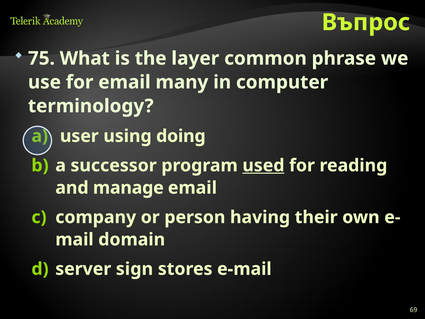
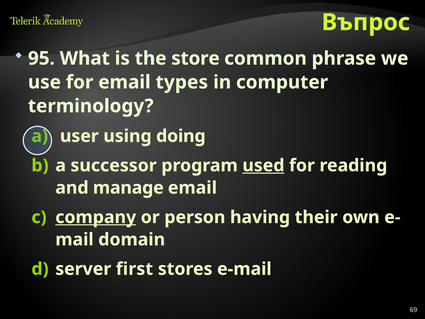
75: 75 -> 95 (41, 58)
layer: layer -> store (195, 58)
many: many -> types (182, 82)
company underline: none -> present (96, 217)
sign: sign -> first (134, 269)
